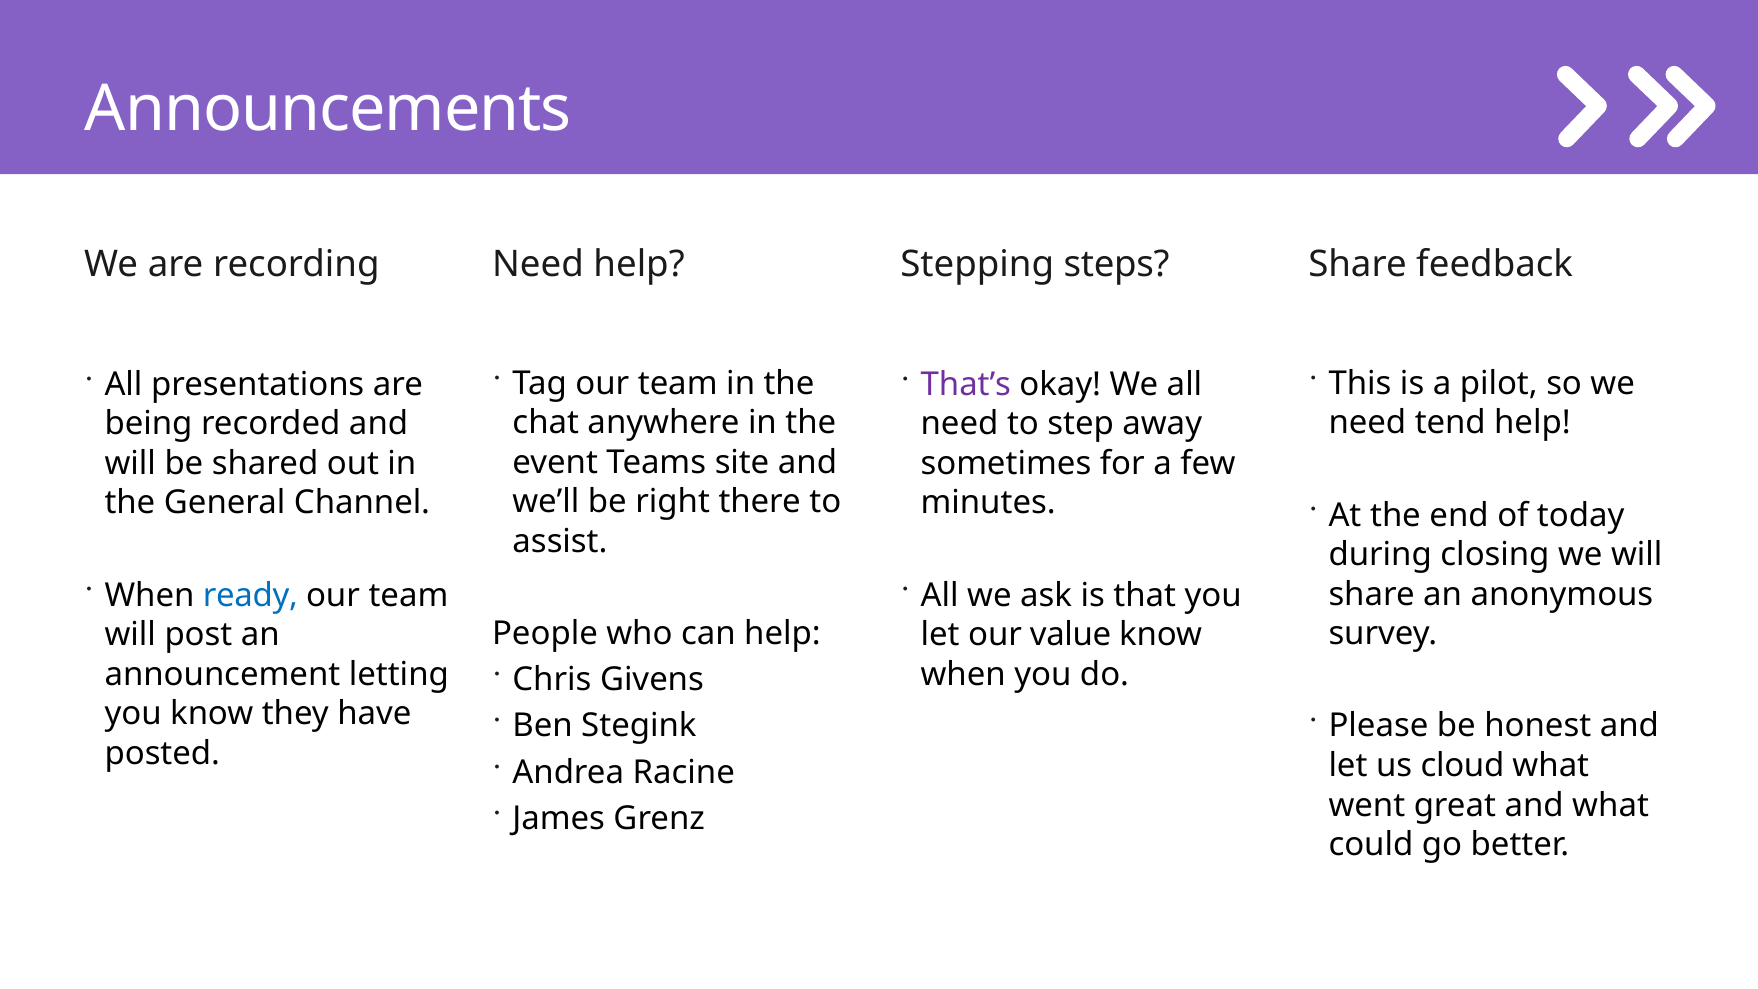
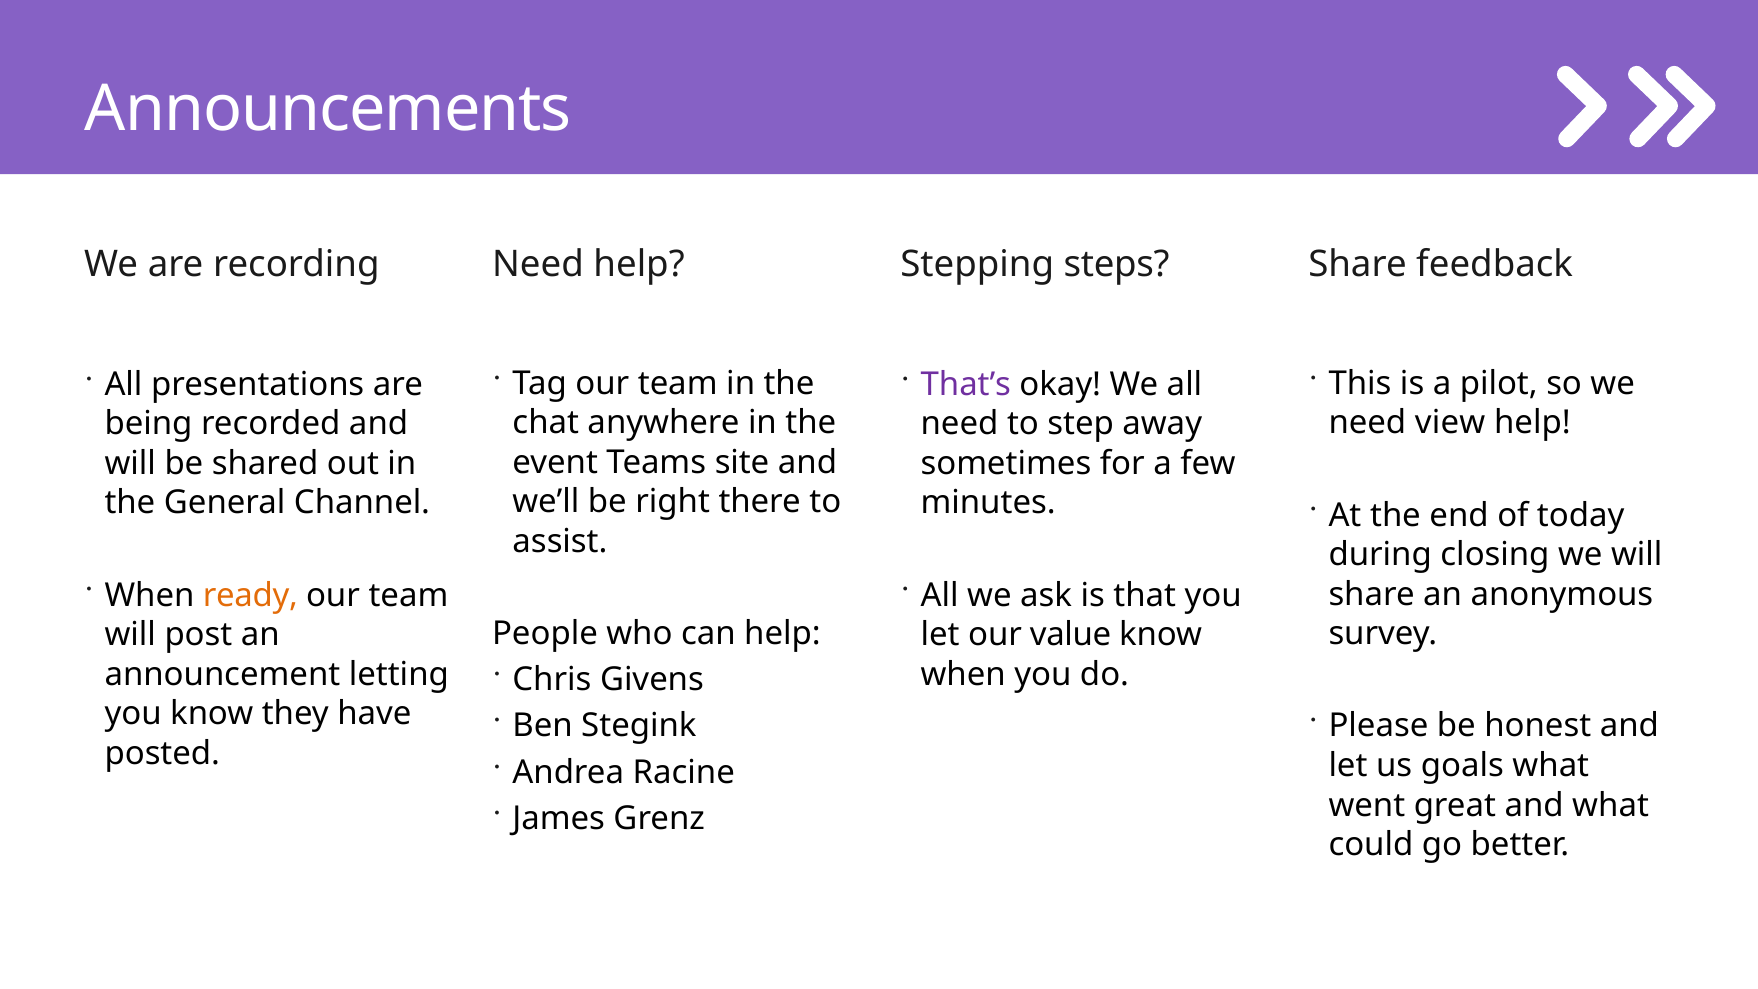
tend: tend -> view (1450, 423)
ready colour: blue -> orange (250, 595)
cloud: cloud -> goals (1462, 766)
